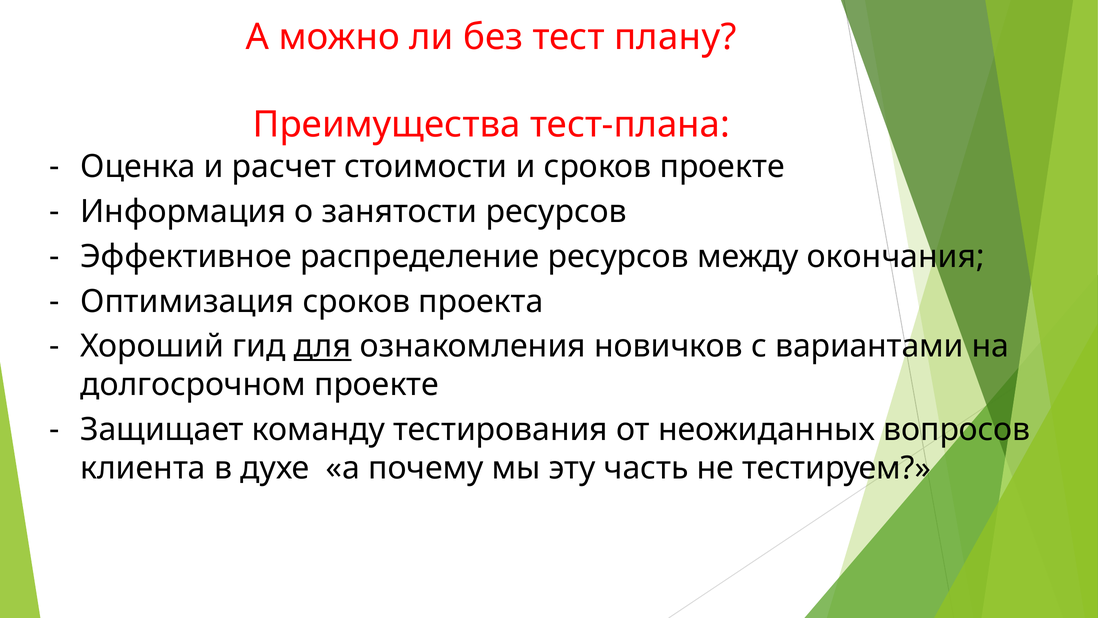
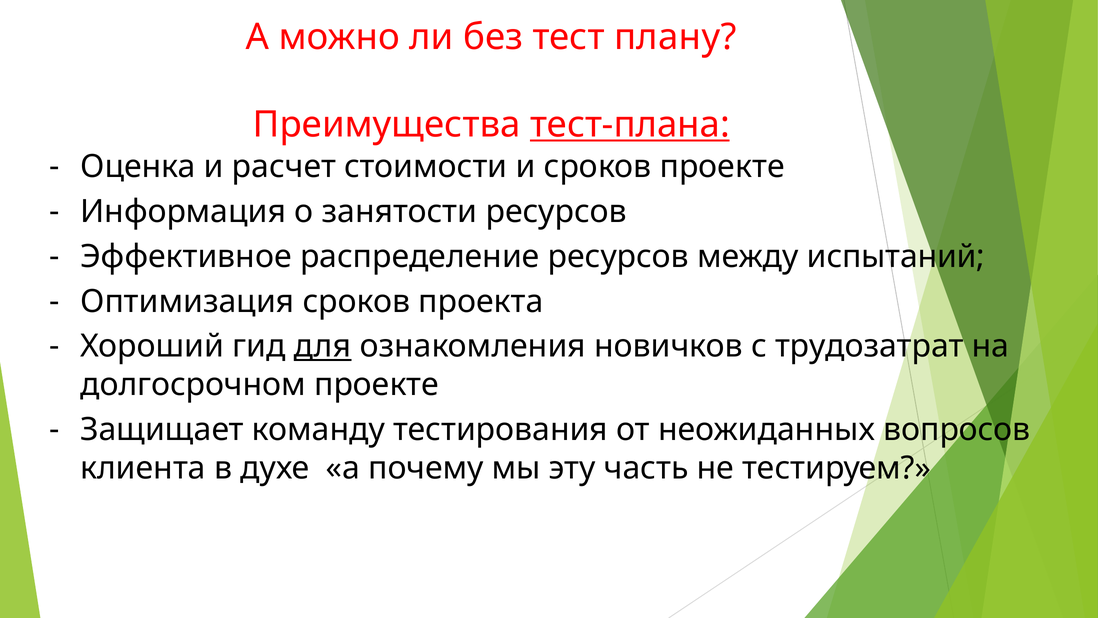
тест-плана underline: none -> present (630, 125)
окончания: окончания -> испытаний (896, 256)
вариантами: вариантами -> трудозатрат (869, 346)
